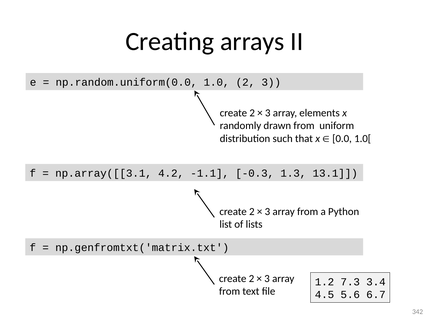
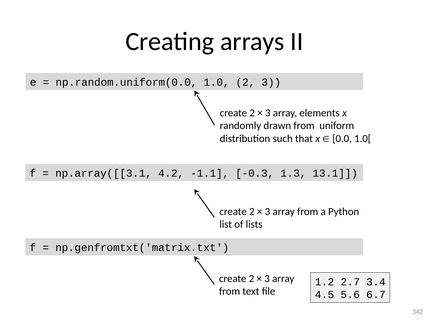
7.3: 7.3 -> 2.7 (350, 282)
